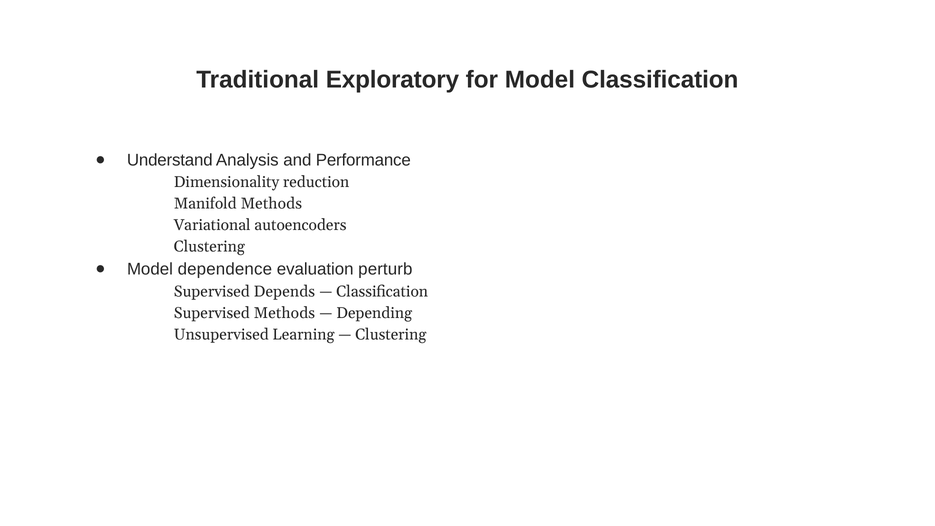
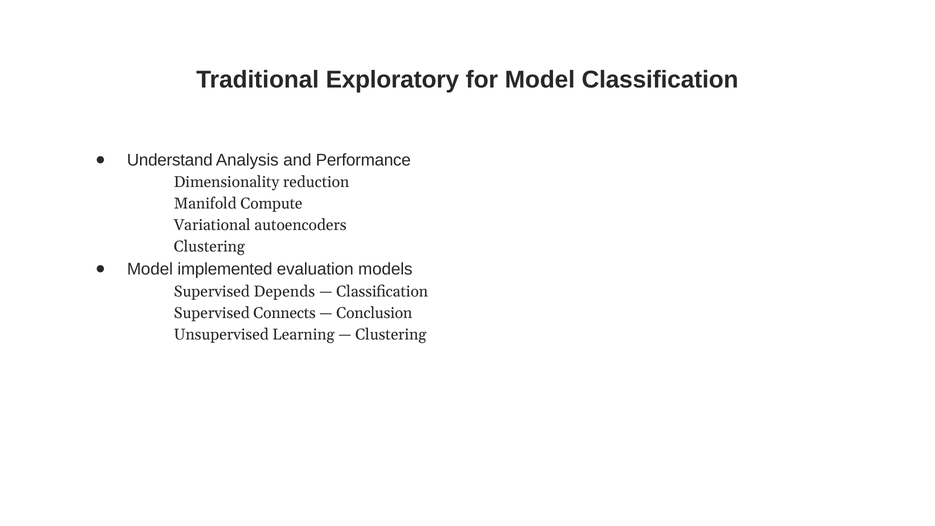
Manifold Methods: Methods -> Compute (271, 204)
dependence: dependence -> implemented (225, 269)
perturb: perturb -> models (385, 269)
Supervised Methods: Methods -> Connects (285, 313)
Depending: Depending -> Conclusion (374, 313)
